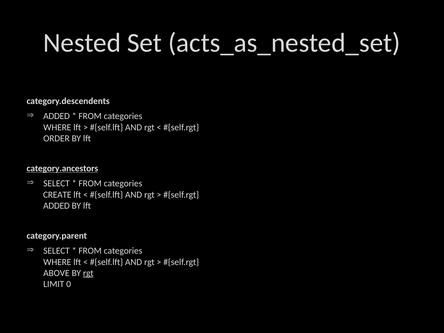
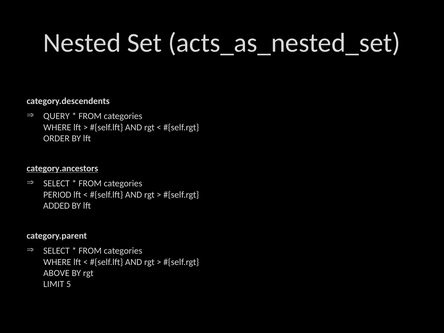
ADDED: ADDED -> QUERY (56, 116)
CREATE: CREATE -> PERIOD (57, 195)
rgt underline: present -> none (88, 273)
0: 0 -> 5 (69, 284)
